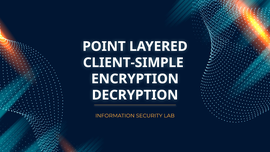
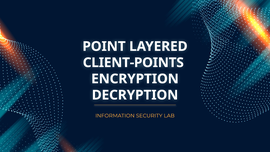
CLIENT-SIMPLE: CLIENT-SIMPLE -> CLIENT-POINTS (133, 63)
